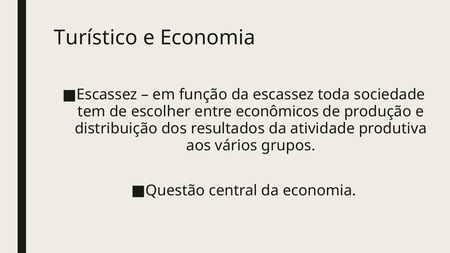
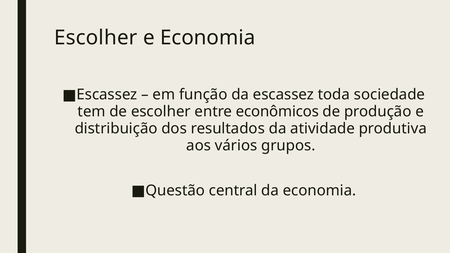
Turístico: Turístico -> Escolher (96, 38)
